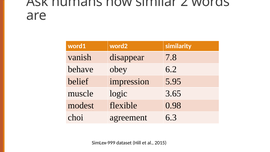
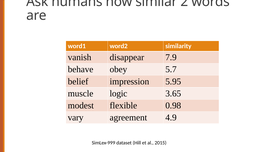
7.8: 7.8 -> 7.9 (171, 57)
6.2: 6.2 -> 5.7 (171, 69)
choi: choi -> vary (76, 117)
6.3: 6.3 -> 4.9 (171, 117)
